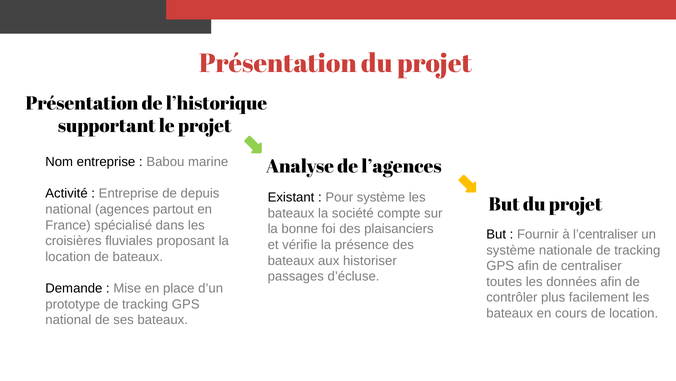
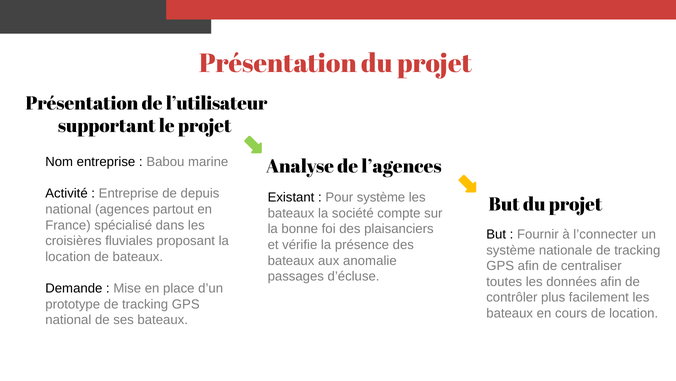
l’historique: l’historique -> l’utilisateur (217, 103)
l’centraliser: l’centraliser -> l’connecter (605, 234)
historiser: historiser -> anomalie (370, 260)
